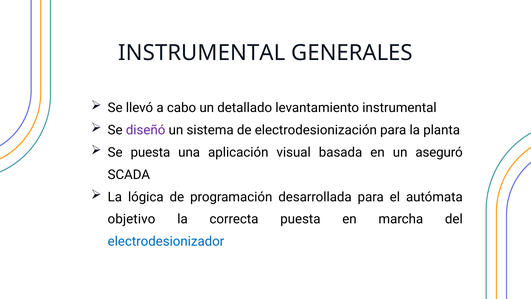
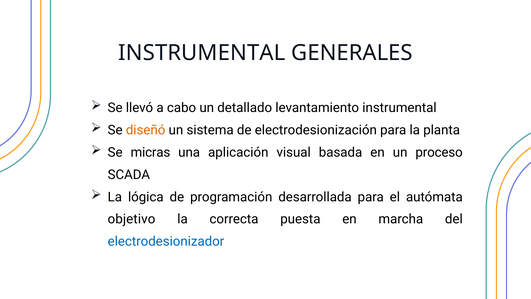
diseñó colour: purple -> orange (146, 130)
Se puesta: puesta -> micras (150, 152)
aseguró: aseguró -> proceso (439, 152)
